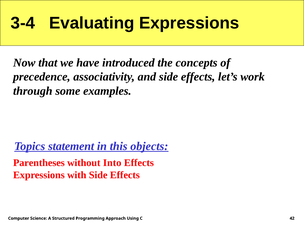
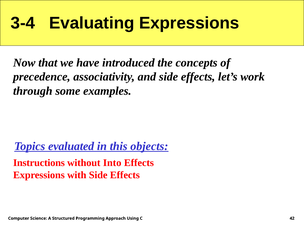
statement: statement -> evaluated (71, 146)
Parentheses: Parentheses -> Instructions (39, 163)
